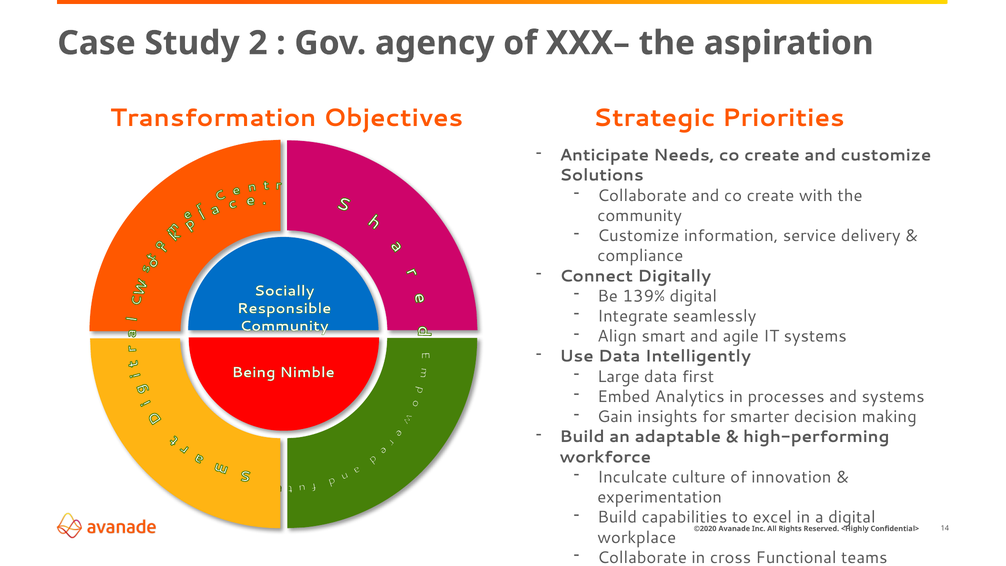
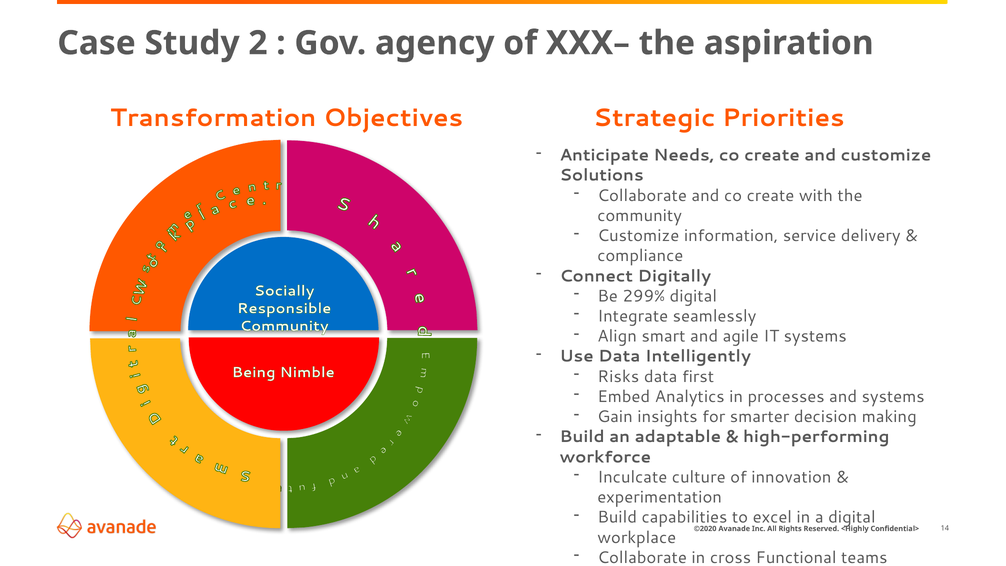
139%: 139% -> 299% (644, 296)
Large: Large -> Risks (618, 376)
